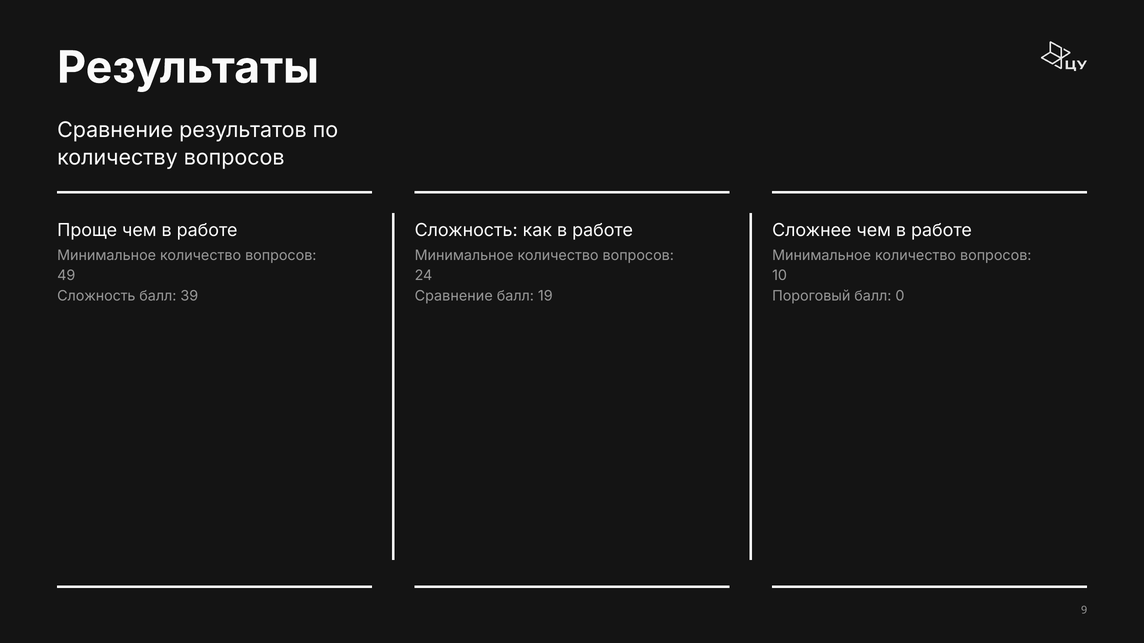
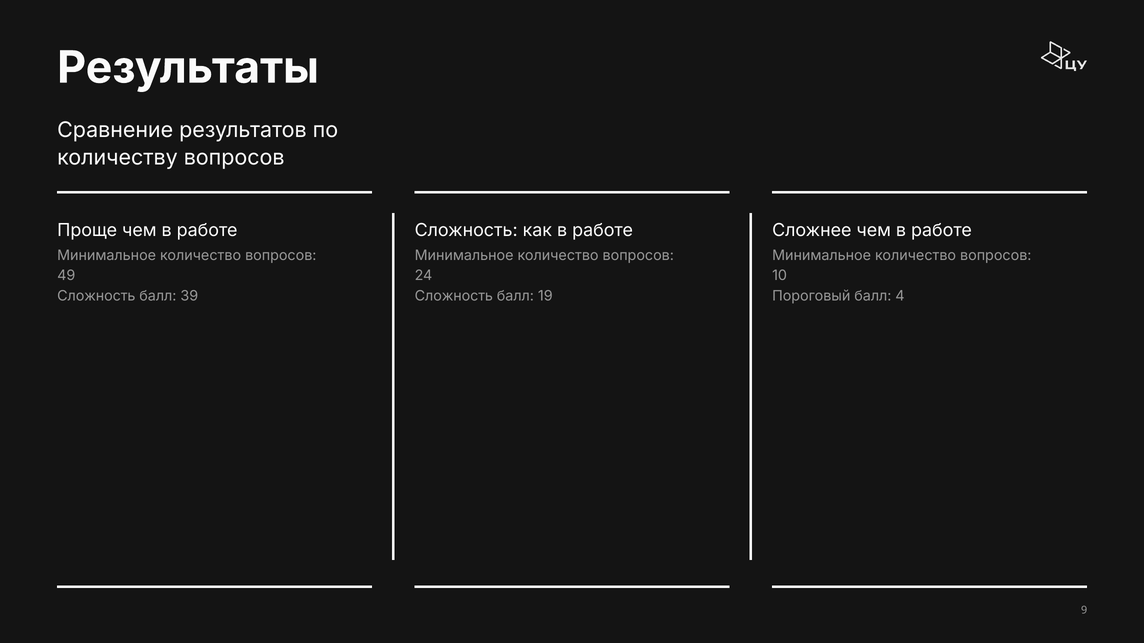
Сравнение: Сравнение -> Сложность (454, 296)
0: 0 -> 4 (900, 296)
